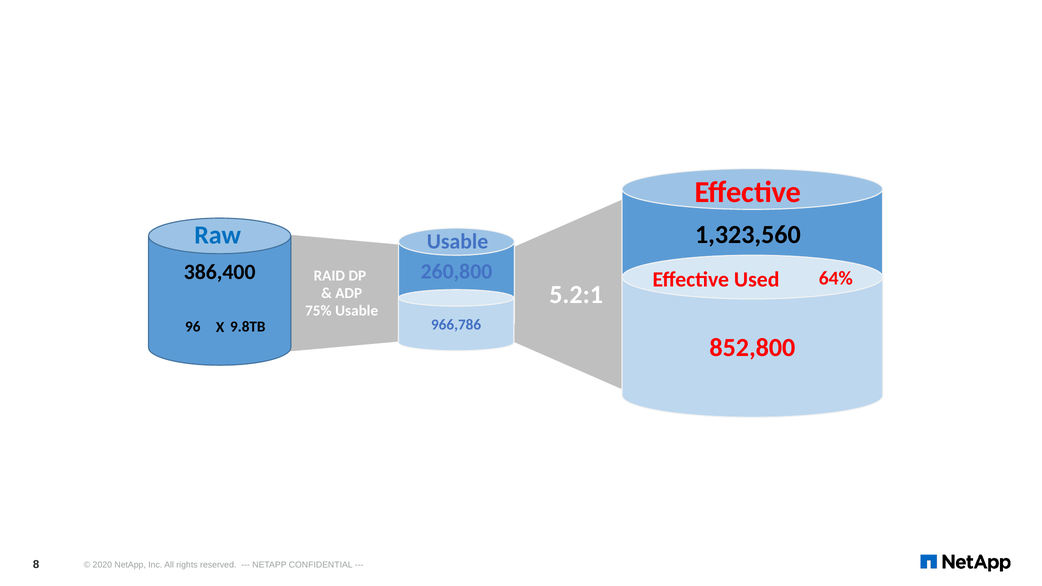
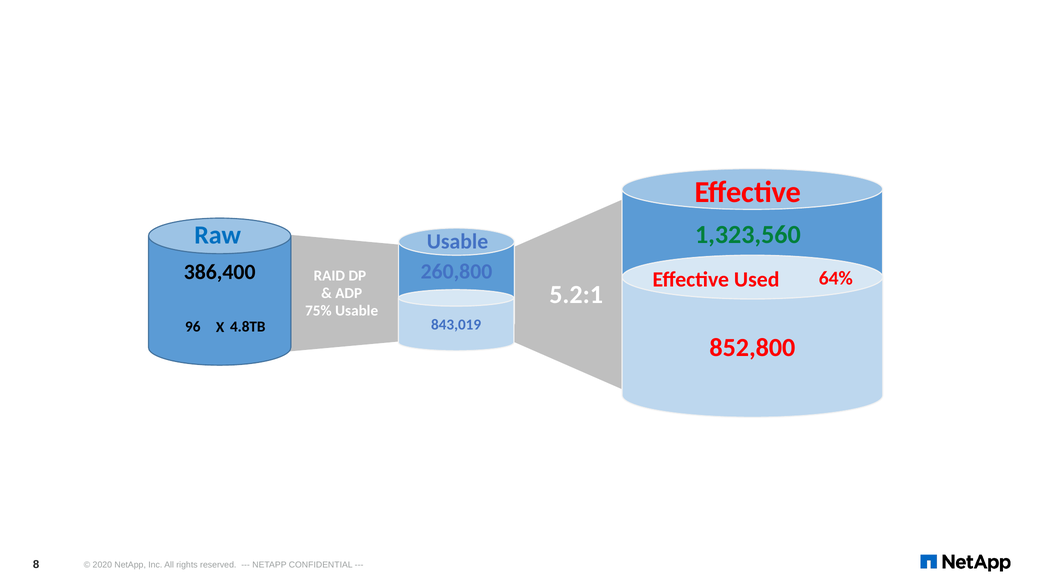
1,323,560 colour: black -> green (748, 234)
966,786: 966,786 -> 843,019 (456, 325)
9.8TB: 9.8TB -> 4.8TB (248, 327)
